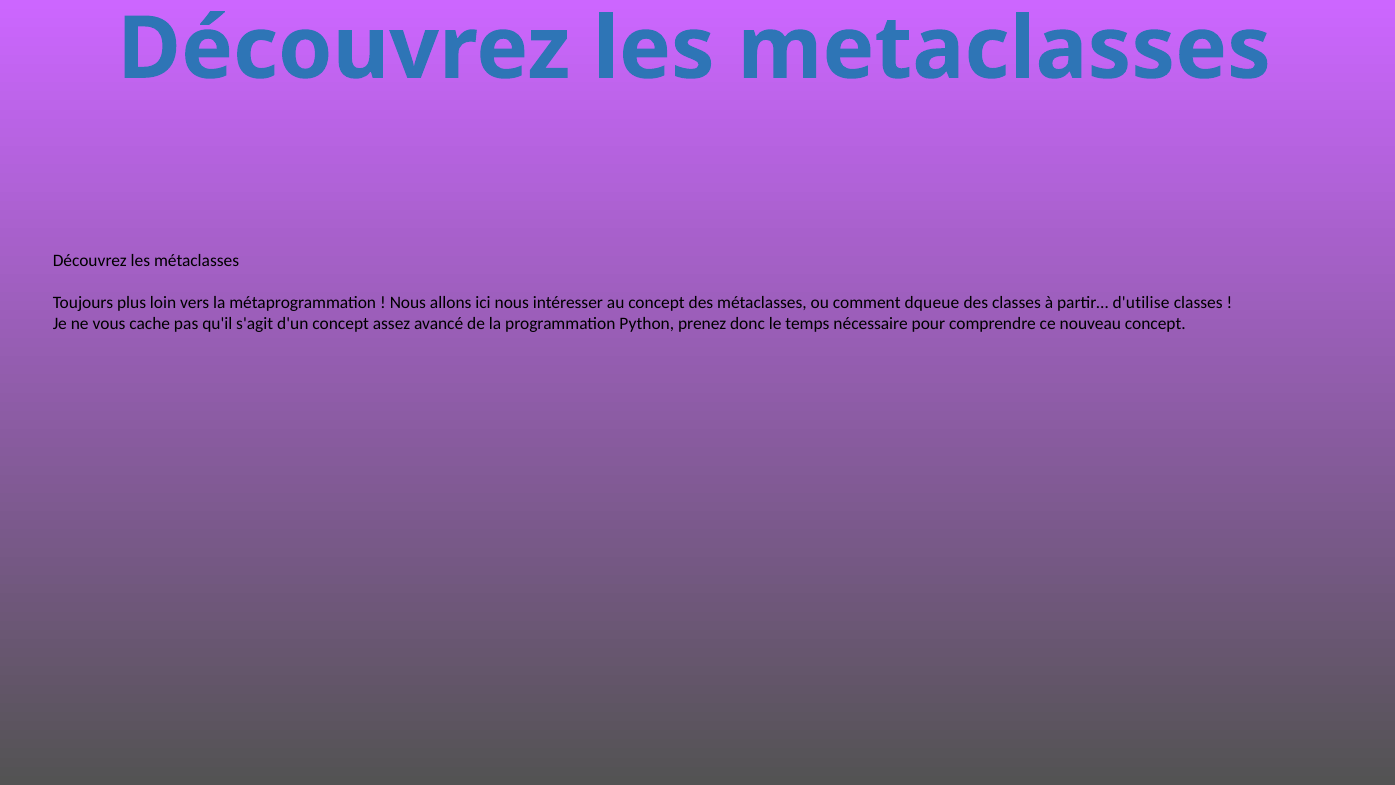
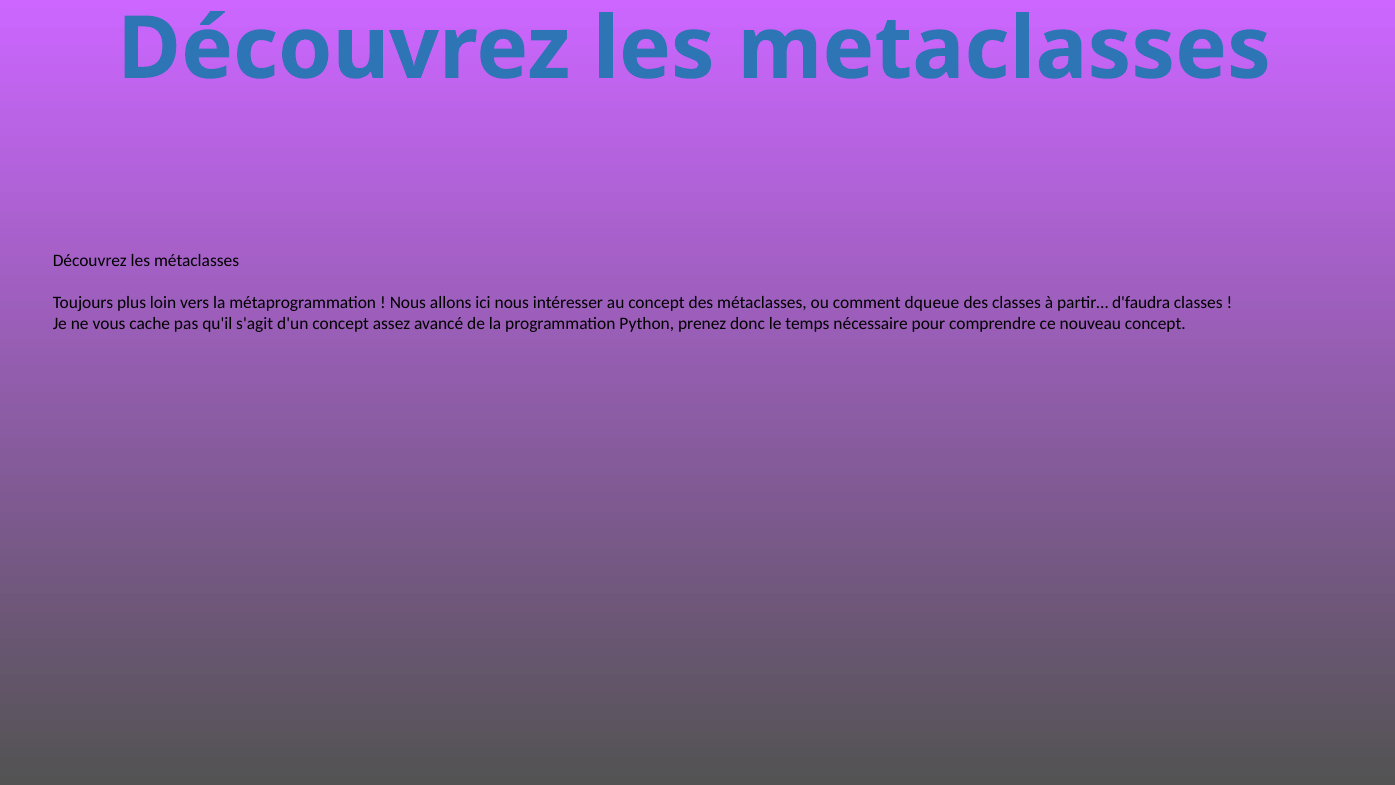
d'utilise: d'utilise -> d'faudra (1141, 303)
